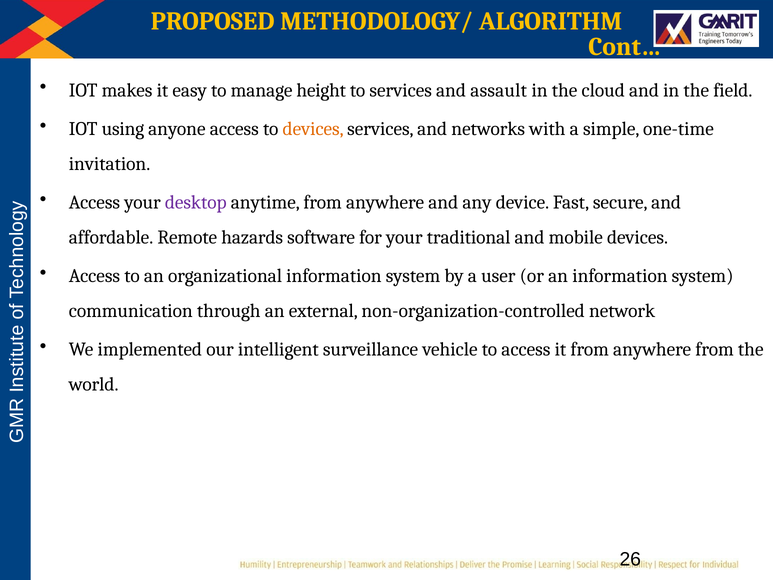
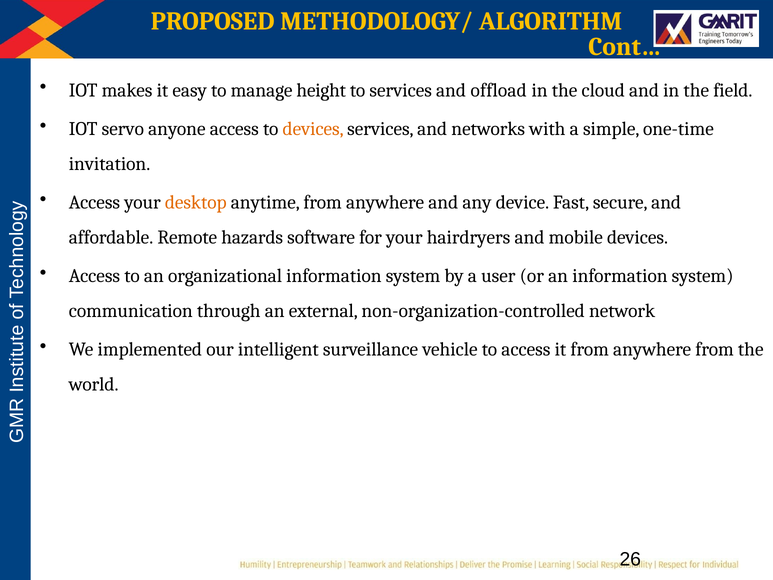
assault: assault -> offload (499, 90)
using: using -> servo (123, 129)
desktop colour: purple -> orange (196, 202)
traditional: traditional -> hairdryers (469, 237)
